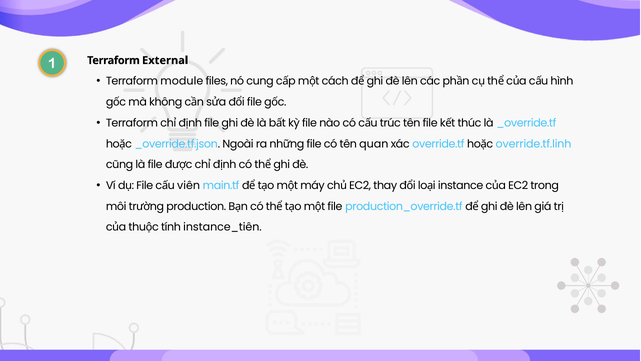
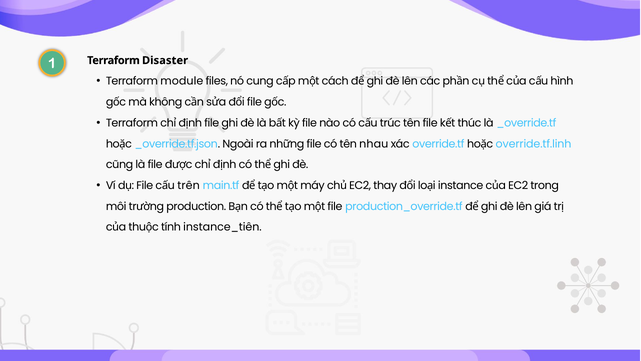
External: External -> Disaster (165, 60)
quan: quan -> nhau (374, 144)
viên: viên -> trên (188, 185)
